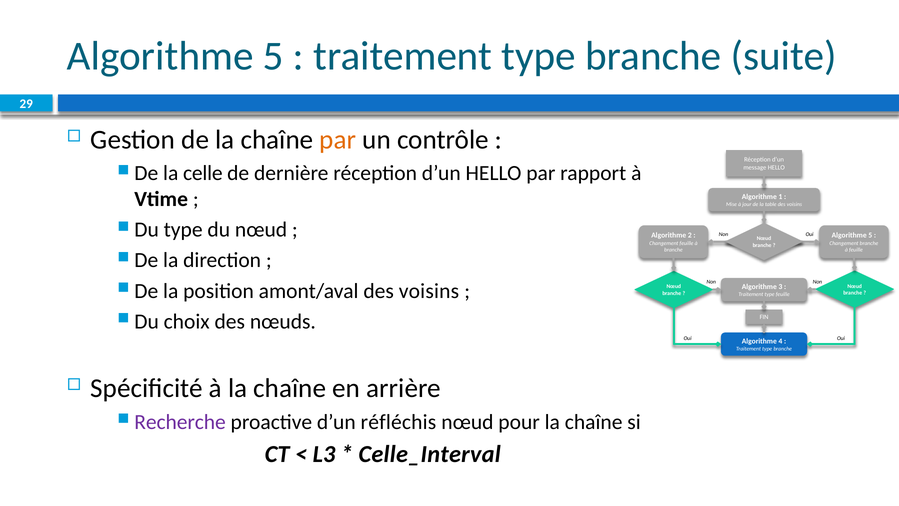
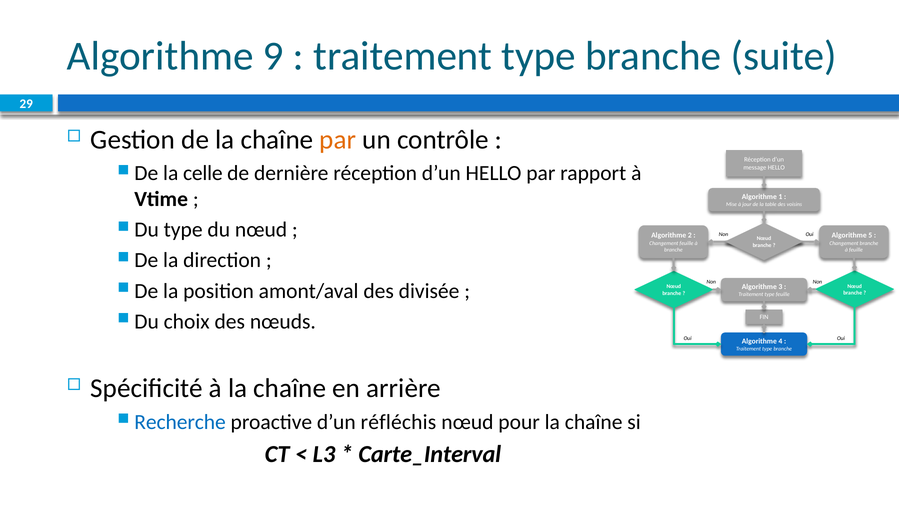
5: 5 -> 9 (273, 56)
amont/aval des voisins: voisins -> divisée (429, 291)
Recherche colour: purple -> blue (180, 422)
Celle_Interval: Celle_Interval -> Carte_Interval (430, 454)
